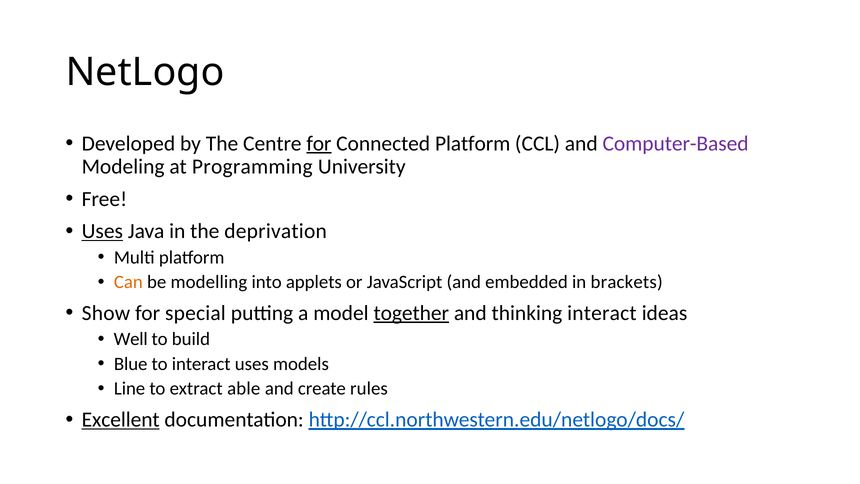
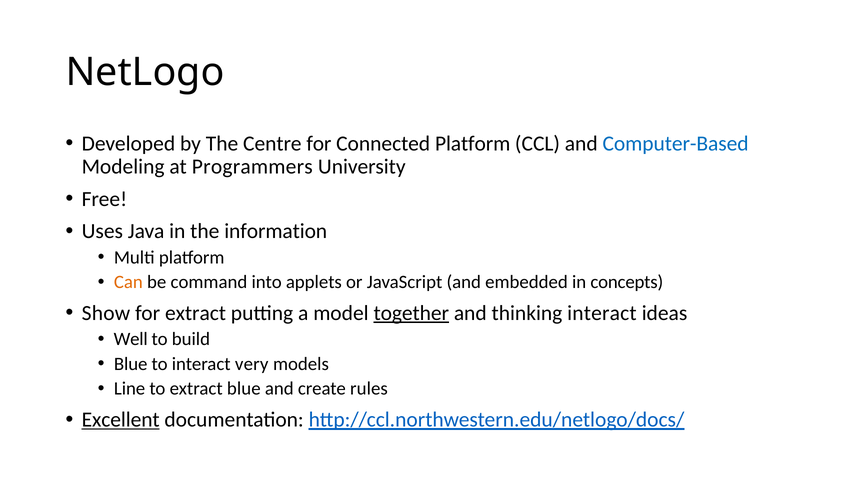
for underline: present -> none (319, 143)
Computer-Based colour: purple -> blue (676, 143)
Programming: Programming -> Programmers (252, 167)
Uses underline: present -> none (102, 231)
deprivation: deprivation -> information (276, 231)
modelling: modelling -> command (209, 282)
brackets: brackets -> concepts (627, 282)
for special: special -> extract (196, 313)
interact uses: uses -> very (252, 364)
extract able: able -> blue (244, 389)
